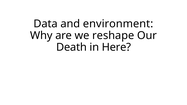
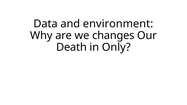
reshape: reshape -> changes (113, 36)
Here: Here -> Only (116, 47)
